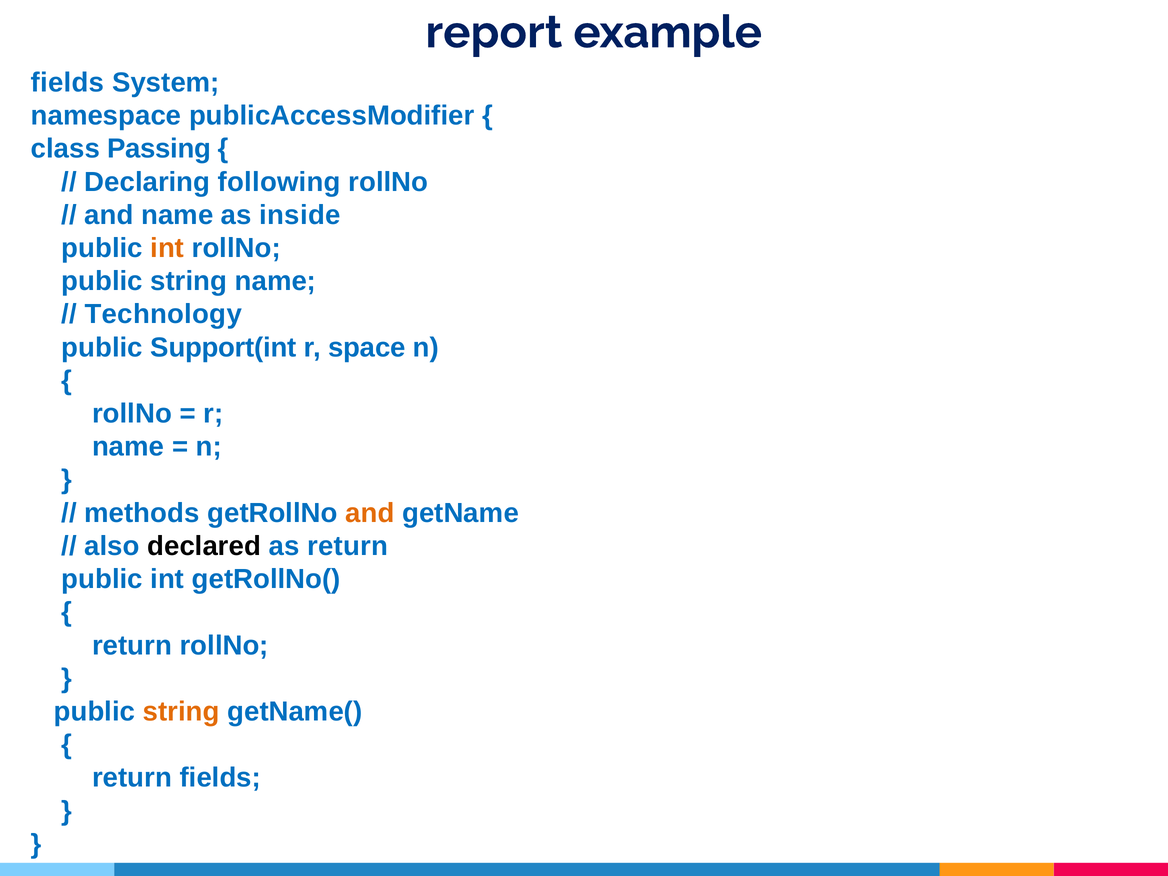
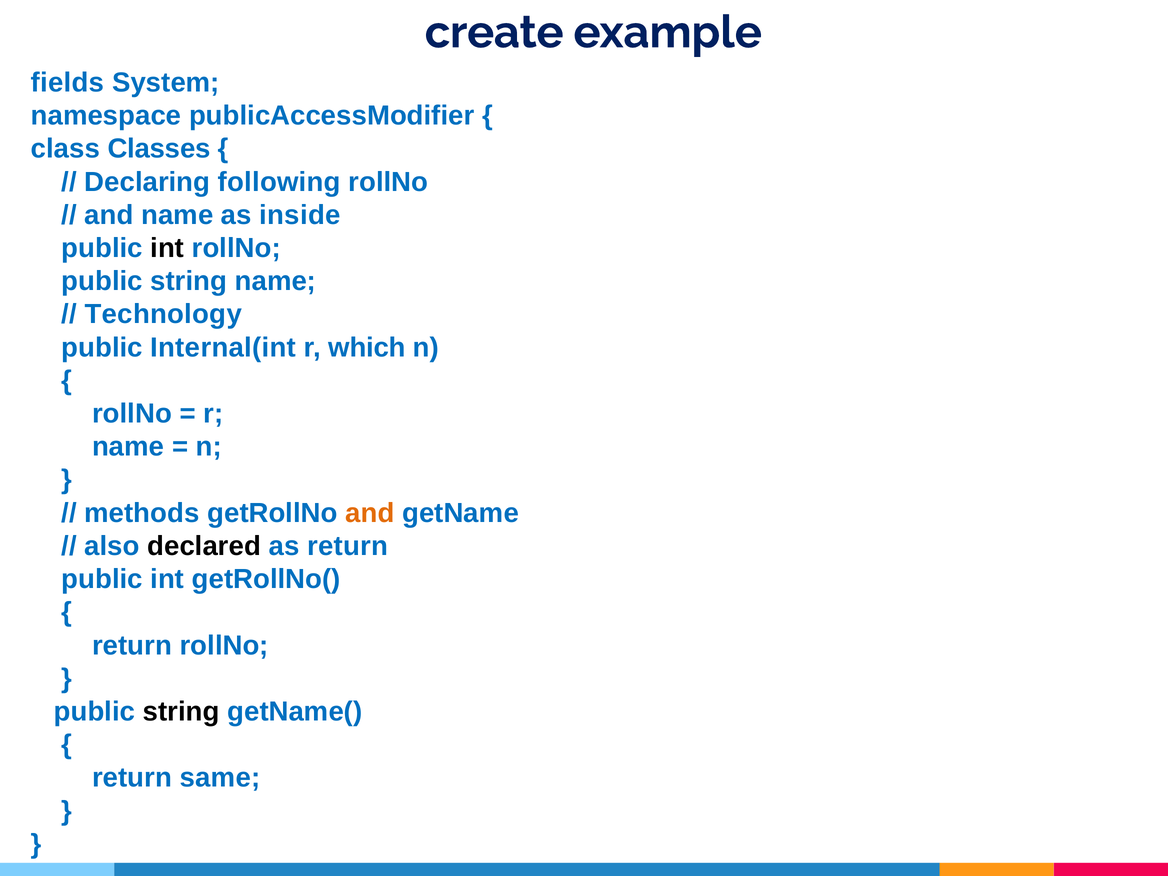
report: report -> create (494, 32)
Passing: Passing -> Classes (159, 149)
int colour: orange -> black (167, 248)
Support(int: Support(int -> Internal(int (223, 347)
space: space -> which (367, 347)
string colour: orange -> black (181, 712)
return fields: fields -> same (220, 778)
